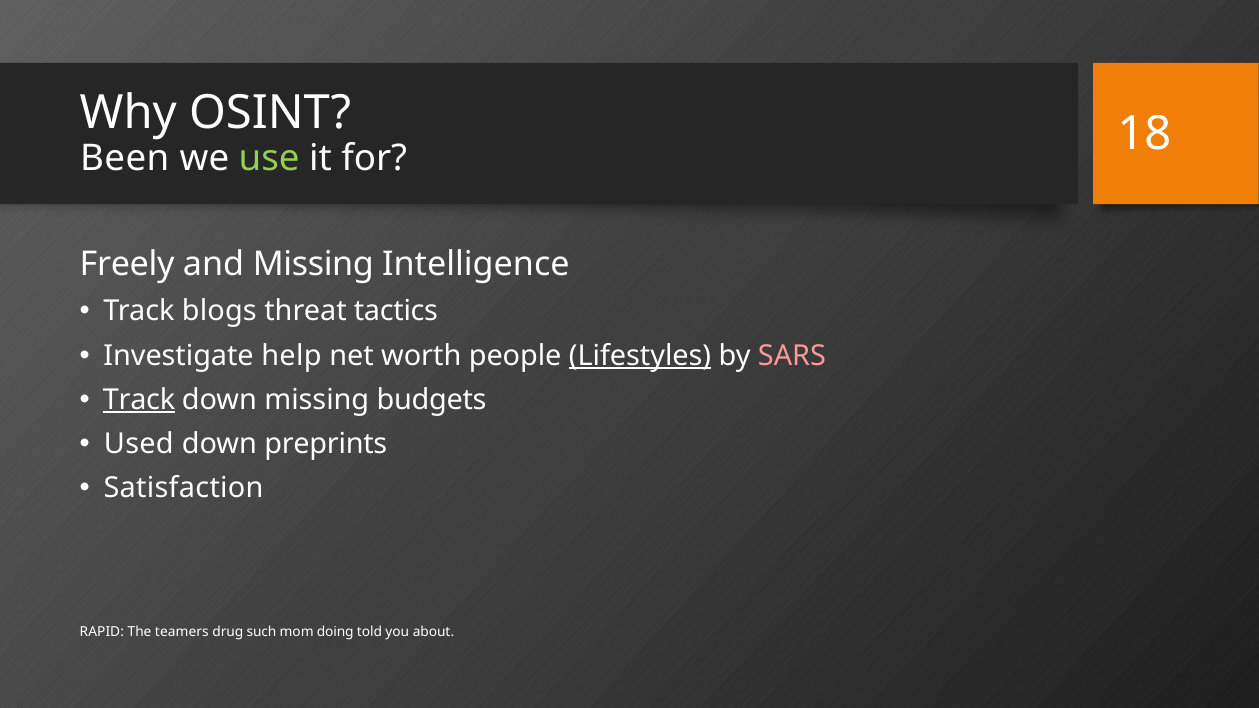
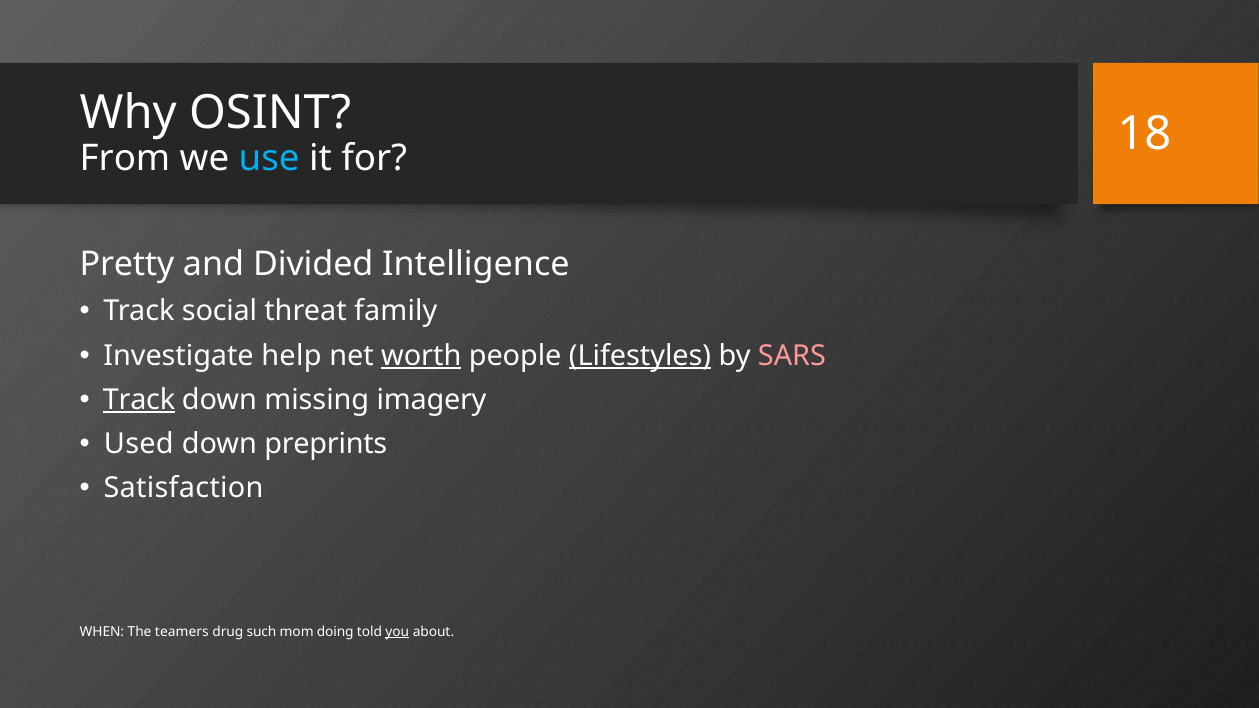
Been: Been -> From (125, 159)
use colour: light green -> light blue (269, 159)
Freely: Freely -> Pretty (127, 264)
and Missing: Missing -> Divided (313, 264)
blogs: blogs -> social (219, 311)
tactics: tactics -> family (396, 311)
worth underline: none -> present (421, 356)
budgets: budgets -> imagery (432, 400)
RAPID: RAPID -> WHEN (102, 632)
you underline: none -> present (397, 632)
